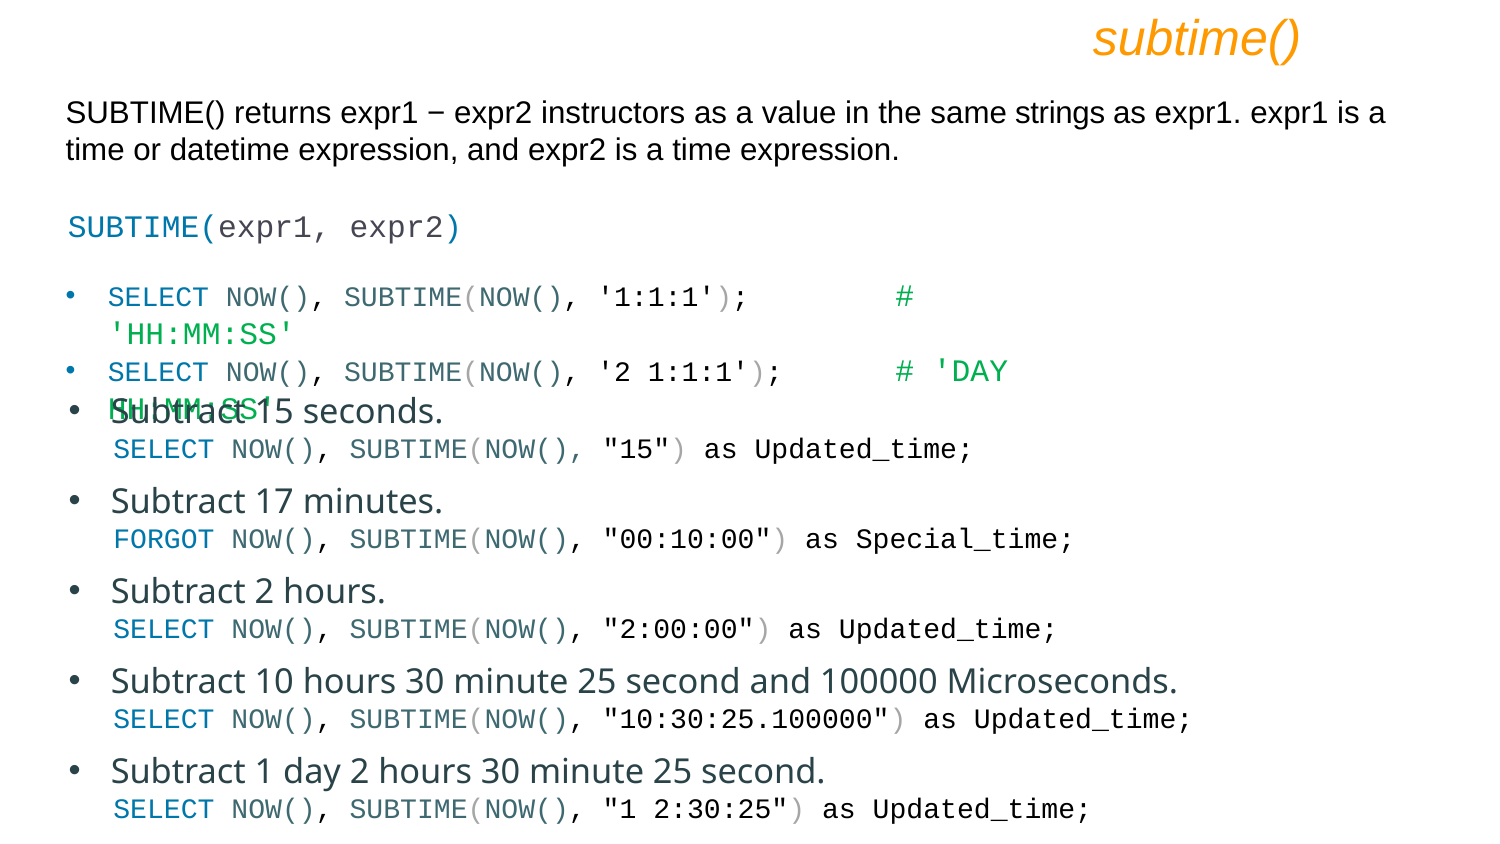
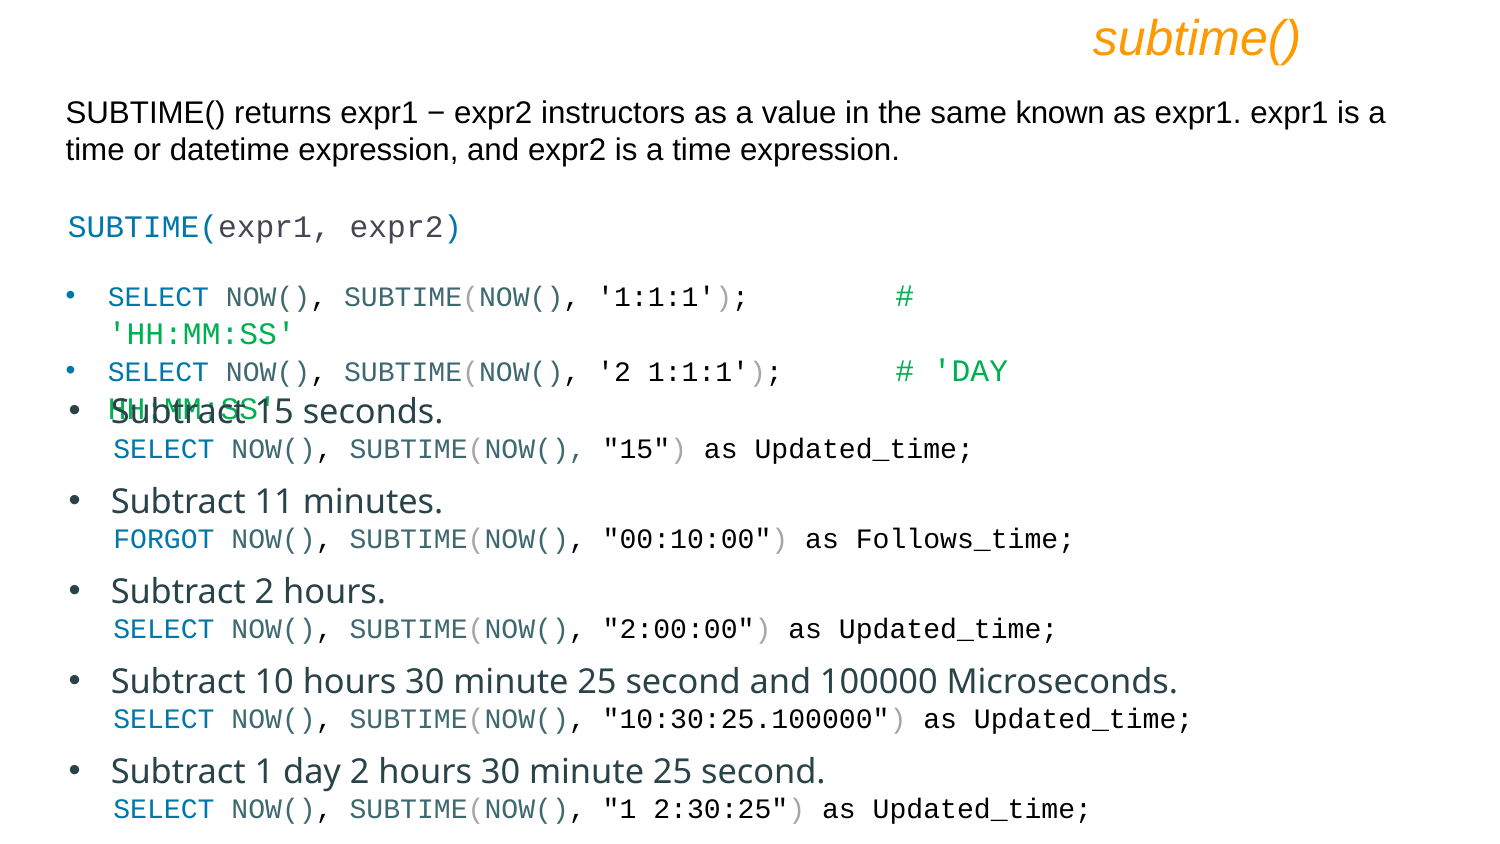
strings: strings -> known (1060, 113)
17: 17 -> 11 (274, 502)
Special_time: Special_time -> Follows_time (965, 539)
